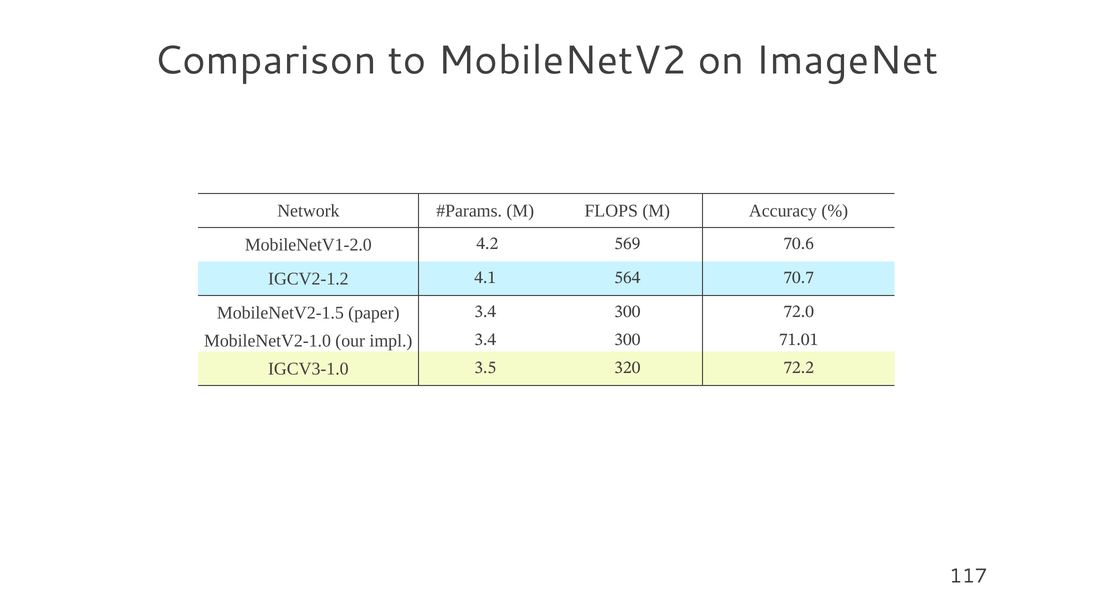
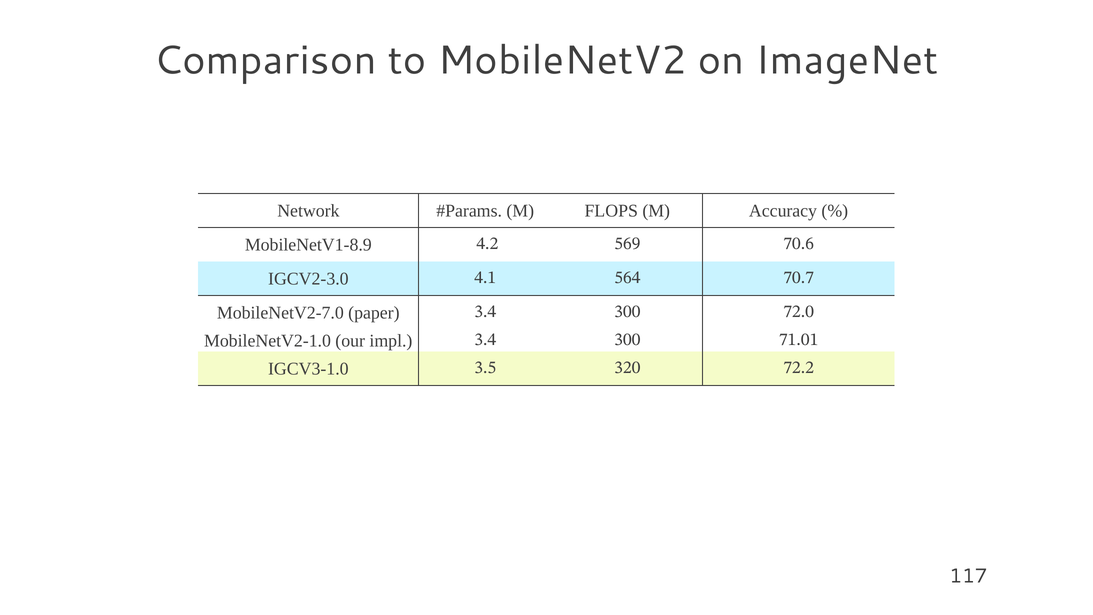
MobileNetV1-2.0: MobileNetV1-2.0 -> MobileNetV1-8.9 (308, 245)
IGCV2-1.2: IGCV2-1.2 -> IGCV2-3.0 (308, 279)
MobileNetV2-1.5: MobileNetV2-1.5 -> MobileNetV2-7.0 (280, 313)
